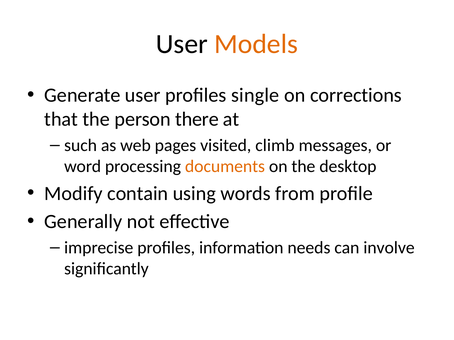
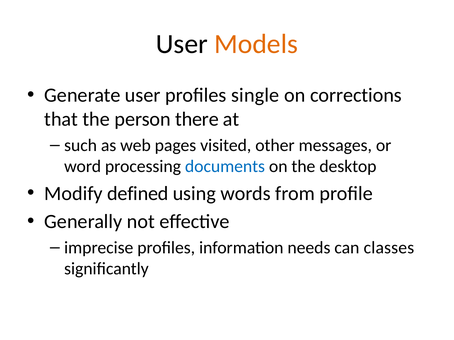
climb: climb -> other (275, 146)
documents colour: orange -> blue (225, 167)
contain: contain -> defined (138, 194)
involve: involve -> classes (389, 248)
